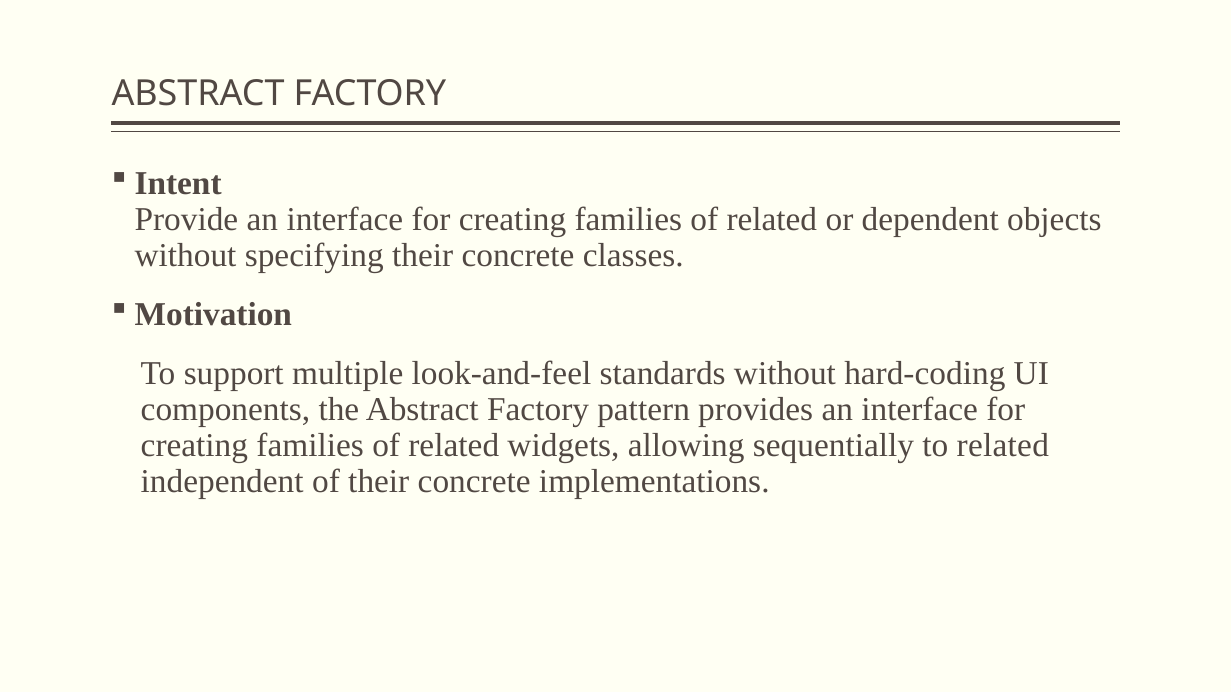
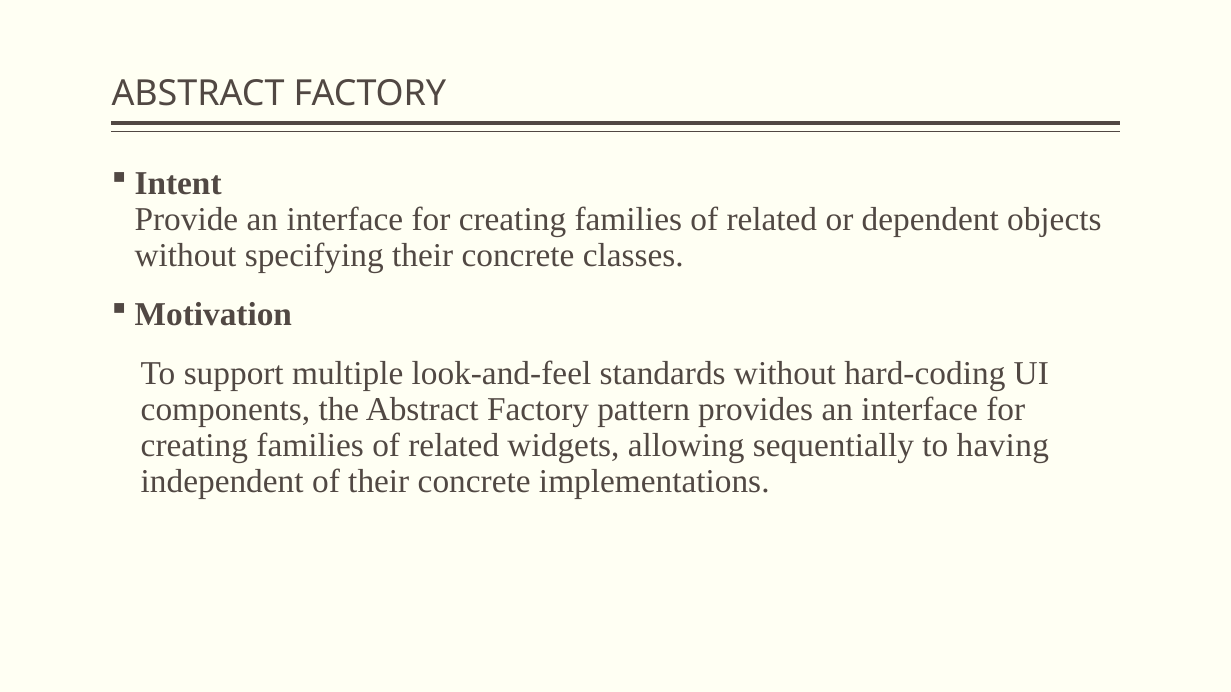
to related: related -> having (1003, 446)
